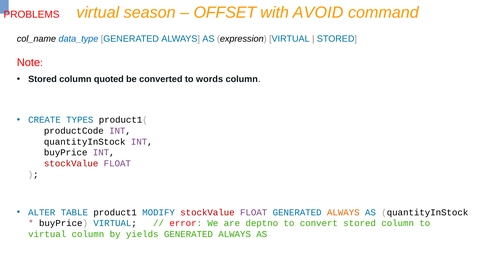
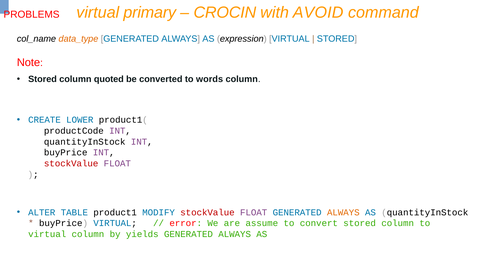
season: season -> primary (150, 13)
OFFSET: OFFSET -> CROCIN (225, 13)
data_type colour: blue -> orange (78, 39)
TYPES: TYPES -> LOWER (80, 120)
deptno: deptno -> assume (262, 223)
